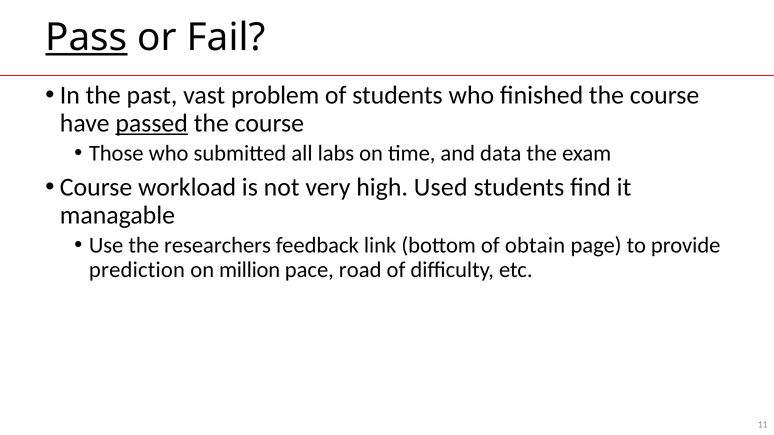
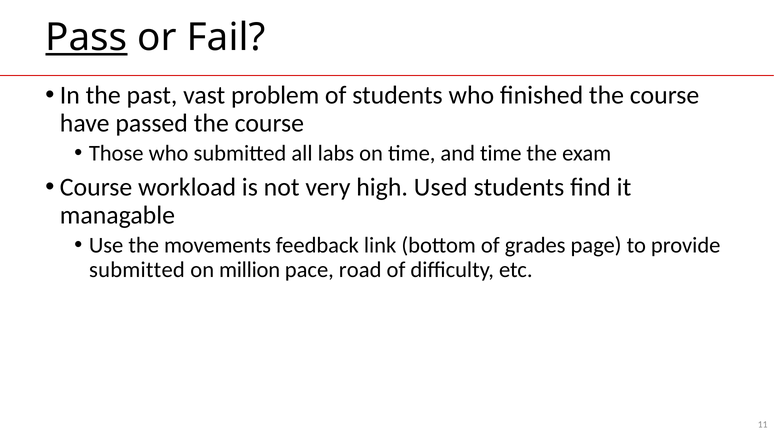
passed underline: present -> none (152, 123)
and data: data -> time (501, 153)
researchers: researchers -> movements (218, 246)
obtain: obtain -> grades (535, 246)
prediction: prediction -> submitted (137, 270)
